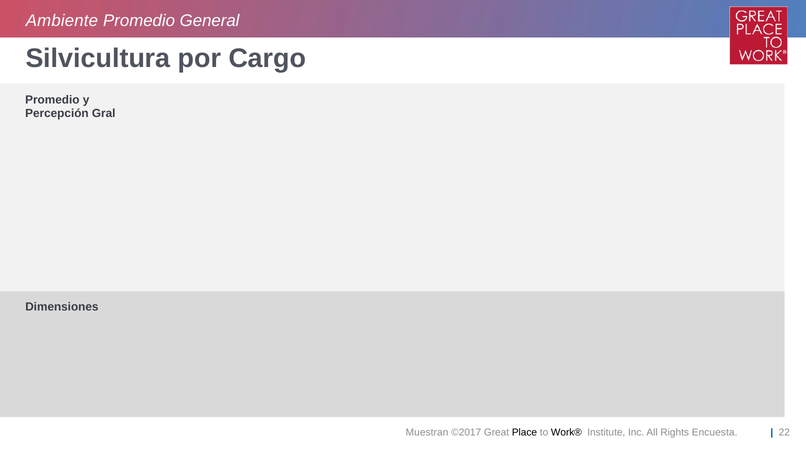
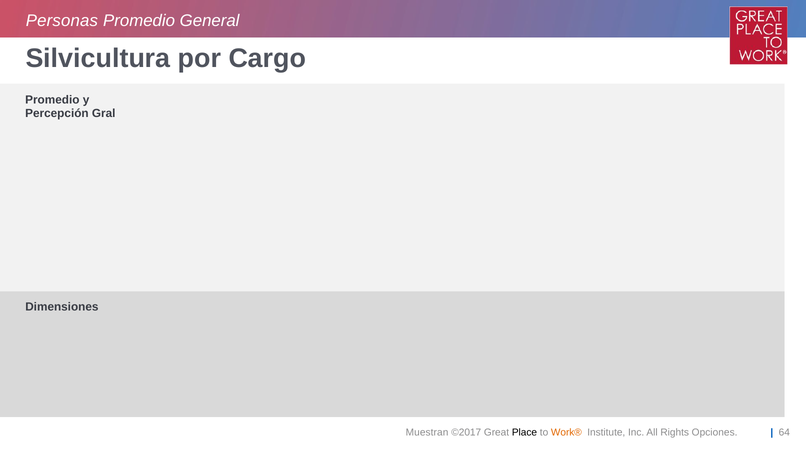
Ambiente: Ambiente -> Personas (62, 20)
Work® colour: black -> orange (566, 433)
Encuesta: Encuesta -> Opciones (715, 433)
22: 22 -> 64 (784, 433)
